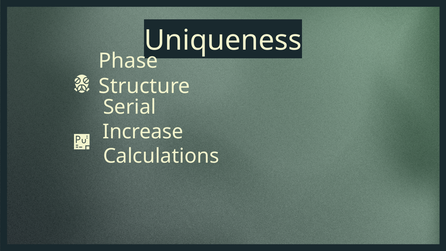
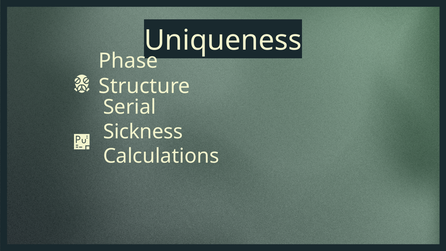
Increase: Increase -> Sickness (143, 132)
